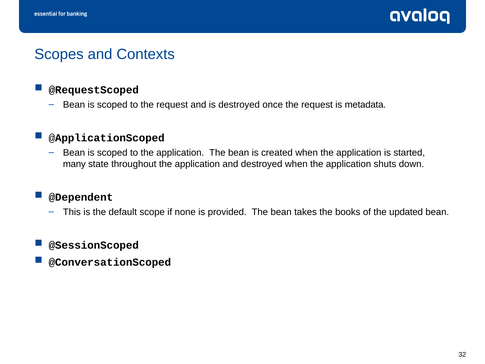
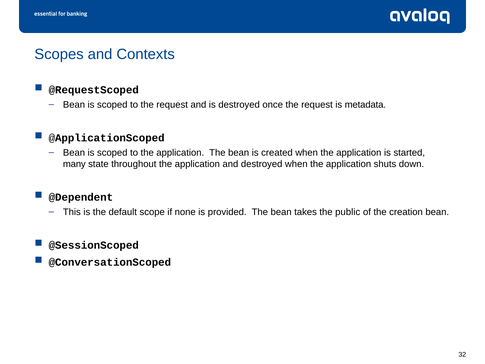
books: books -> public (348, 212)
updated: updated -> creation (406, 212)
